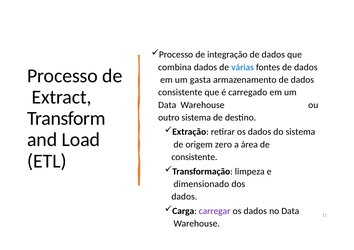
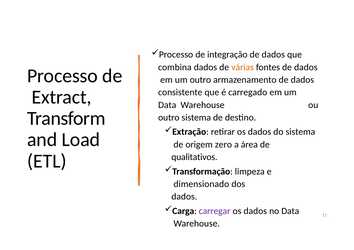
várias colour: blue -> orange (243, 67)
um gasta: gasta -> outro (200, 80)
consistente: consistente -> qualitativos (194, 157)
